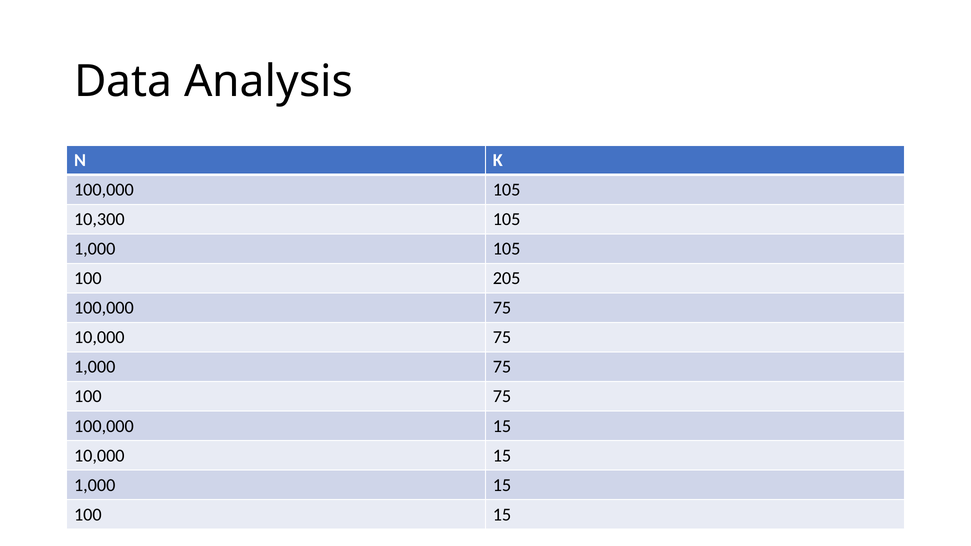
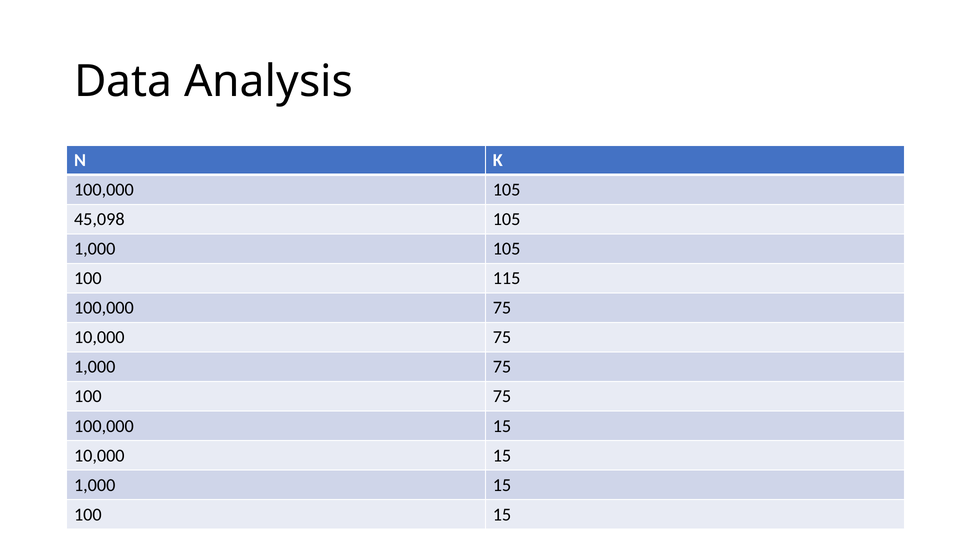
10,300: 10,300 -> 45,098 (99, 219)
205: 205 -> 115 (507, 278)
